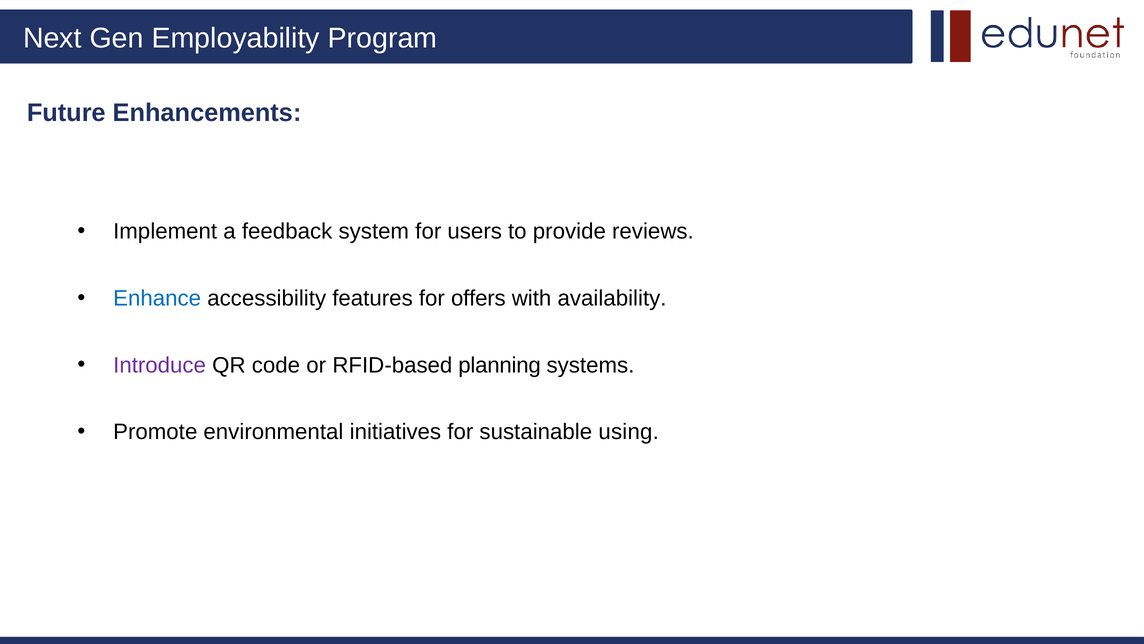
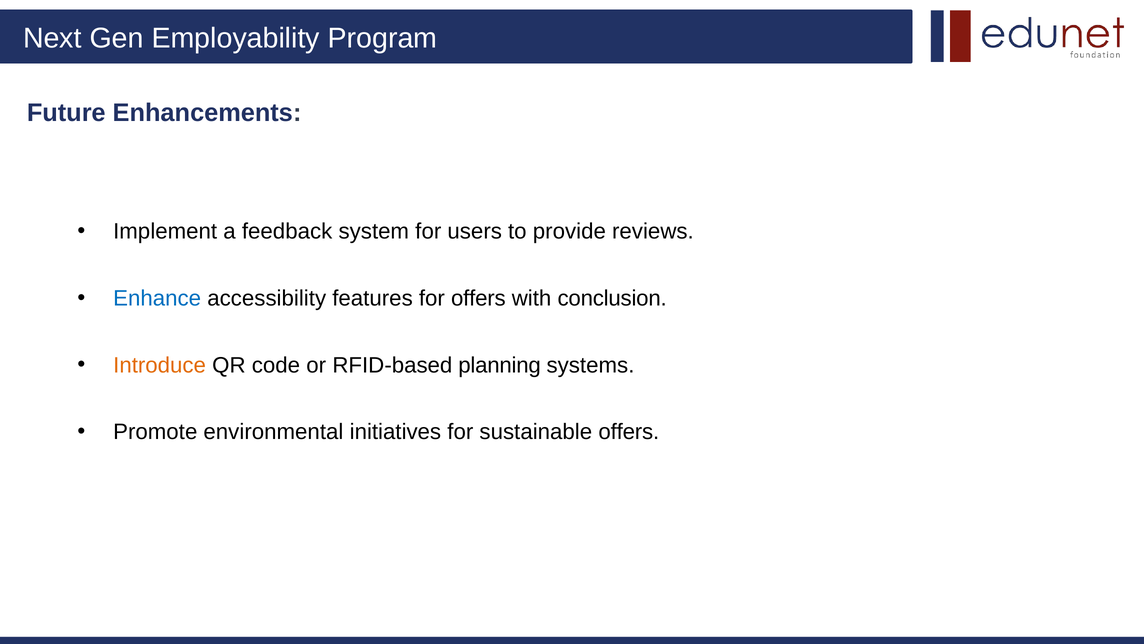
availability: availability -> conclusion (612, 298)
Introduce colour: purple -> orange (160, 365)
sustainable using: using -> offers (629, 432)
